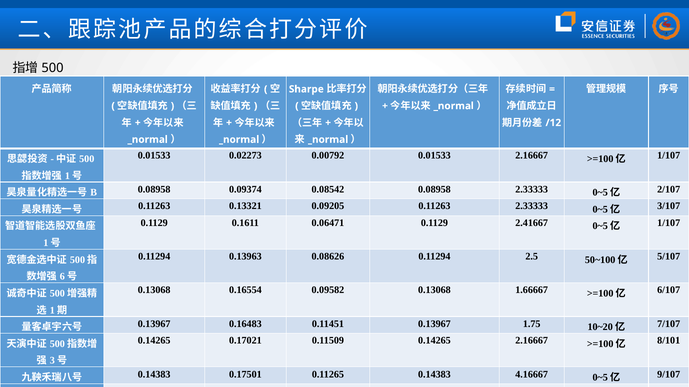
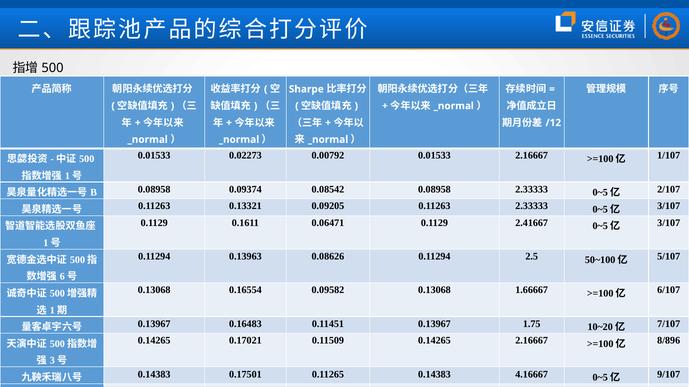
1/107: 1/107 -> 3/107 (669, 223)
8/101: 8/101 -> 8/896 (669, 341)
